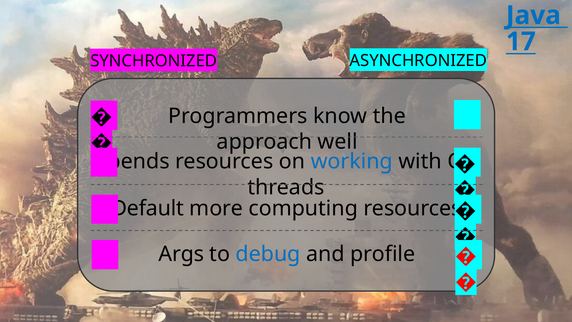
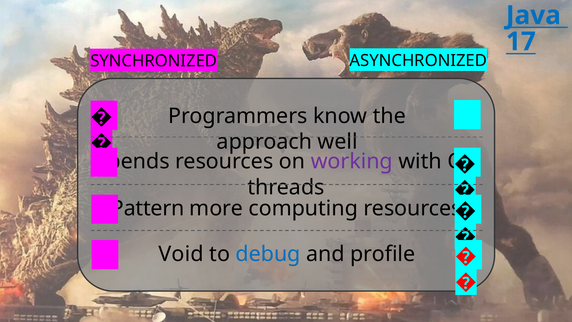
working colour: blue -> purple (352, 161)
Default: Default -> Pattern (148, 208)
Args: Args -> Void (181, 254)
